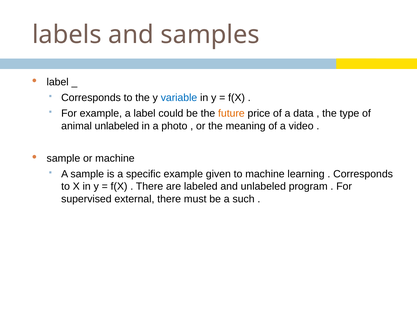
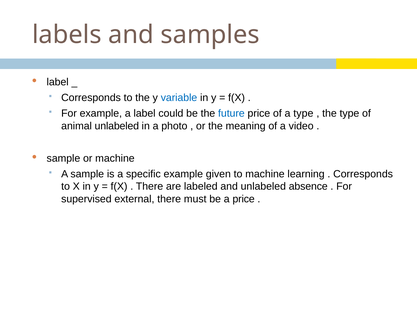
future colour: orange -> blue (231, 113)
a data: data -> type (303, 113)
program: program -> absence (308, 186)
a such: such -> price (244, 199)
